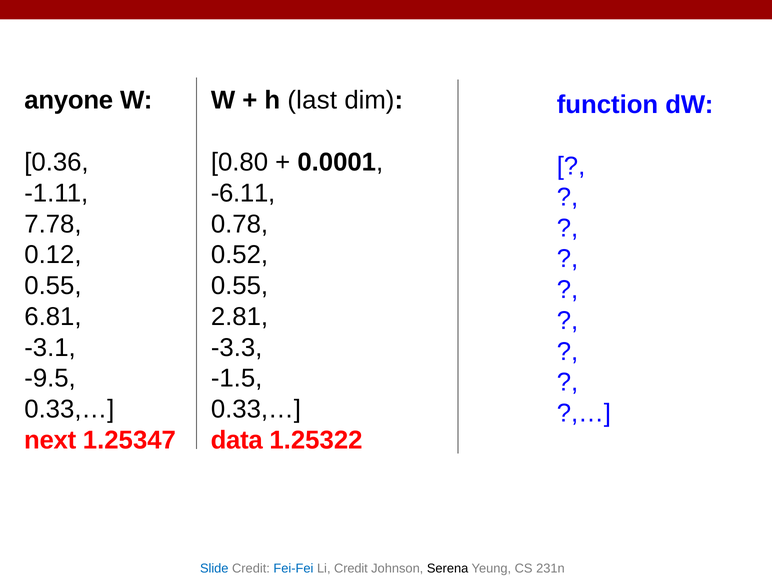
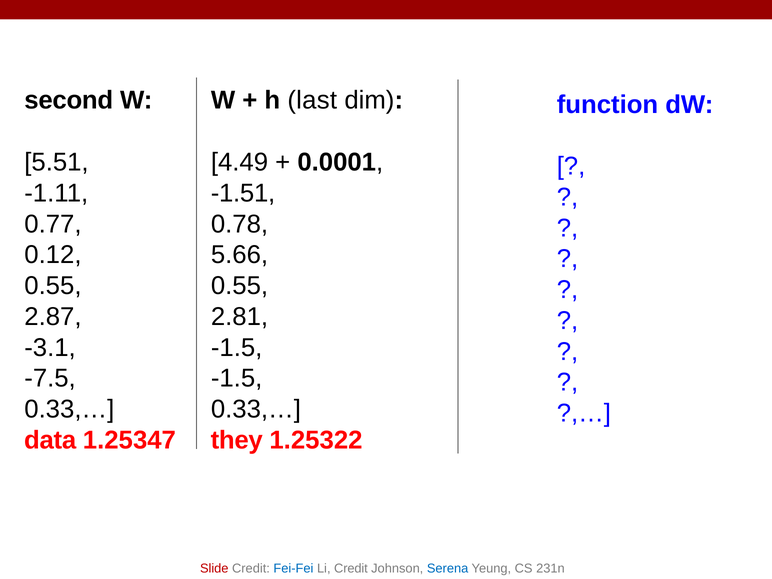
anyone: anyone -> second (69, 100)
0.36: 0.36 -> 5.51 (56, 162)
0.80: 0.80 -> 4.49 (240, 162)
-6.11: -6.11 -> -1.51 (243, 193)
7.78: 7.78 -> 0.77 (53, 224)
0.52: 0.52 -> 5.66 (240, 255)
6.81: 6.81 -> 2.87 (53, 317)
-3.3: -3.3 -> -1.5 (237, 348)
-9.5: -9.5 -> -7.5 (50, 378)
next: next -> data (50, 440)
data: data -> they (237, 440)
Slide colour: blue -> red (214, 568)
Serena colour: black -> blue (448, 568)
